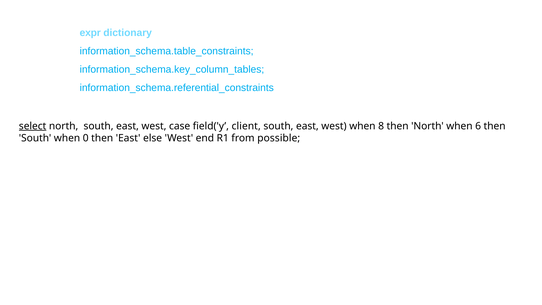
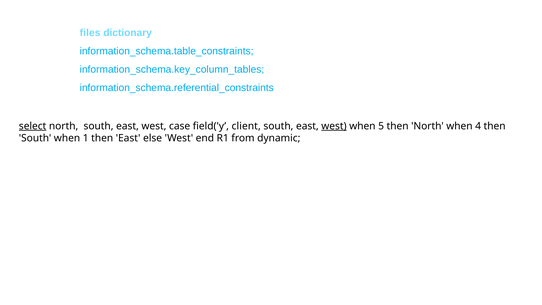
expr: expr -> files (90, 33)
west underline: none -> present (334, 126)
8: 8 -> 5 (381, 126)
6: 6 -> 4 (478, 126)
0: 0 -> 1 (86, 138)
possible: possible -> dynamic (279, 138)
